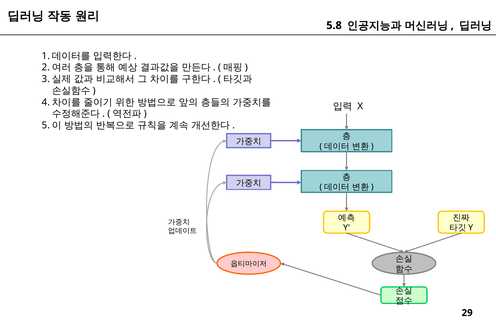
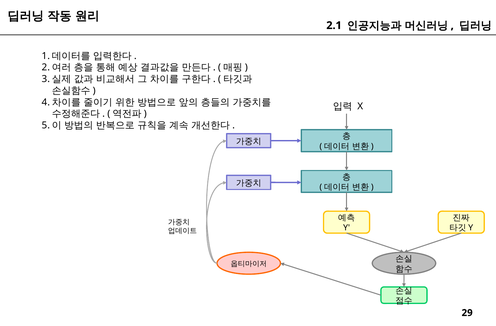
5.8: 5.8 -> 2.1 (334, 25)
